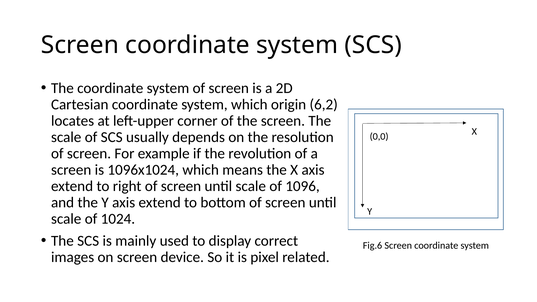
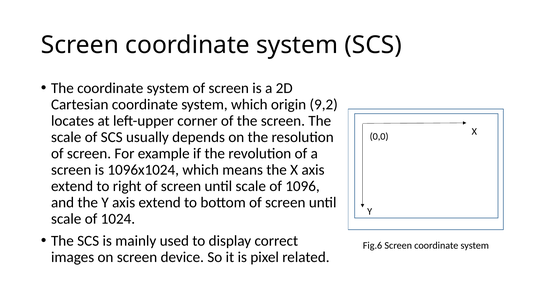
6,2: 6,2 -> 9,2 (324, 105)
